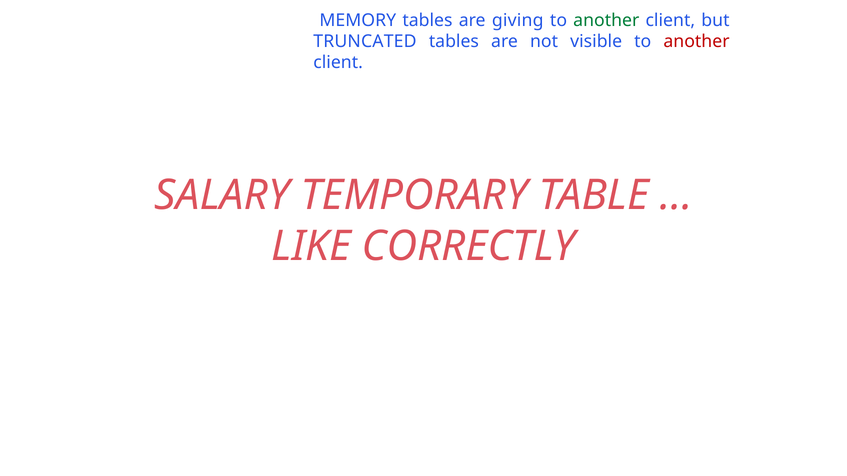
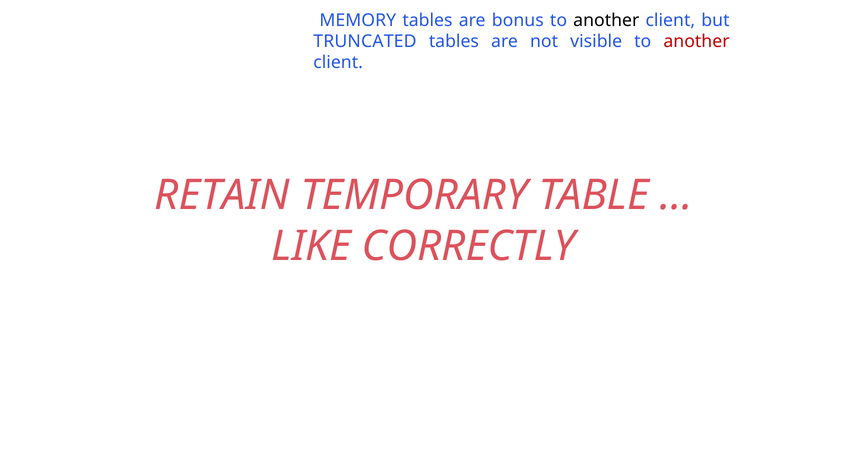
giving: giving -> bonus (518, 20)
another colour: green -> black (606, 20)
SALARY: SALARY -> RETAIN (222, 196)
